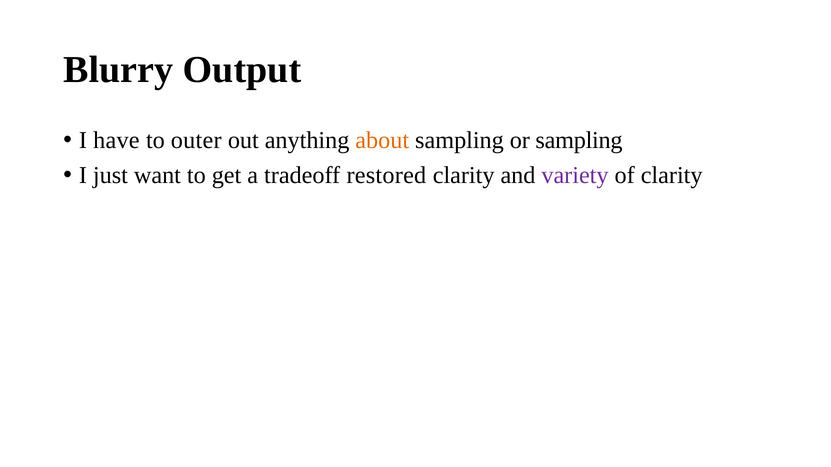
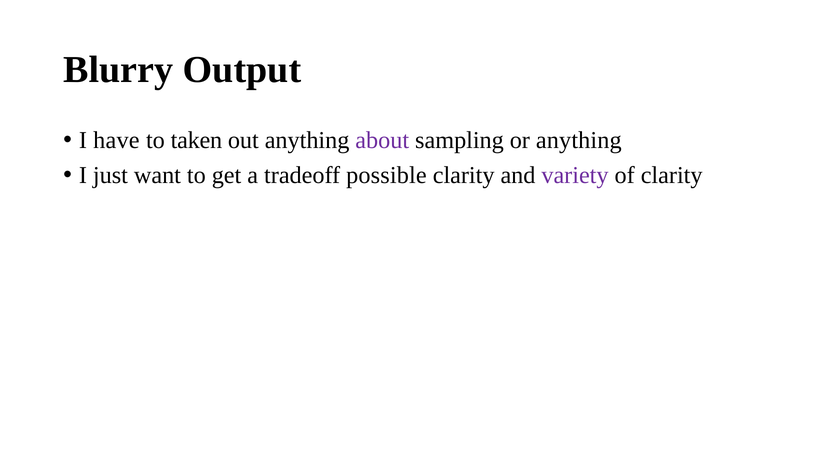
outer: outer -> taken (196, 140)
about colour: orange -> purple (382, 140)
or sampling: sampling -> anything (579, 140)
restored: restored -> possible (386, 175)
